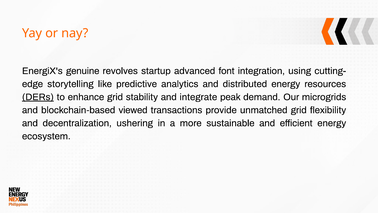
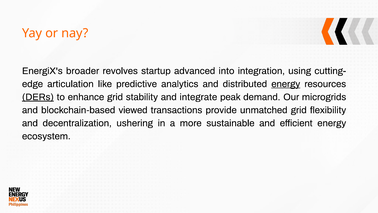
genuine: genuine -> broader (83, 71)
font: font -> into (226, 71)
storytelling: storytelling -> articulation (70, 84)
energy underline: none -> present (286, 84)
